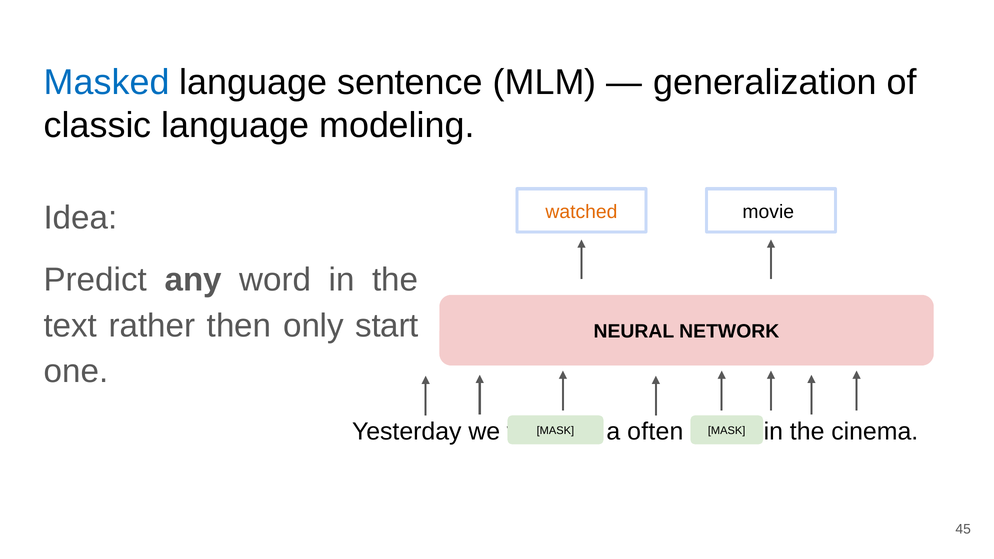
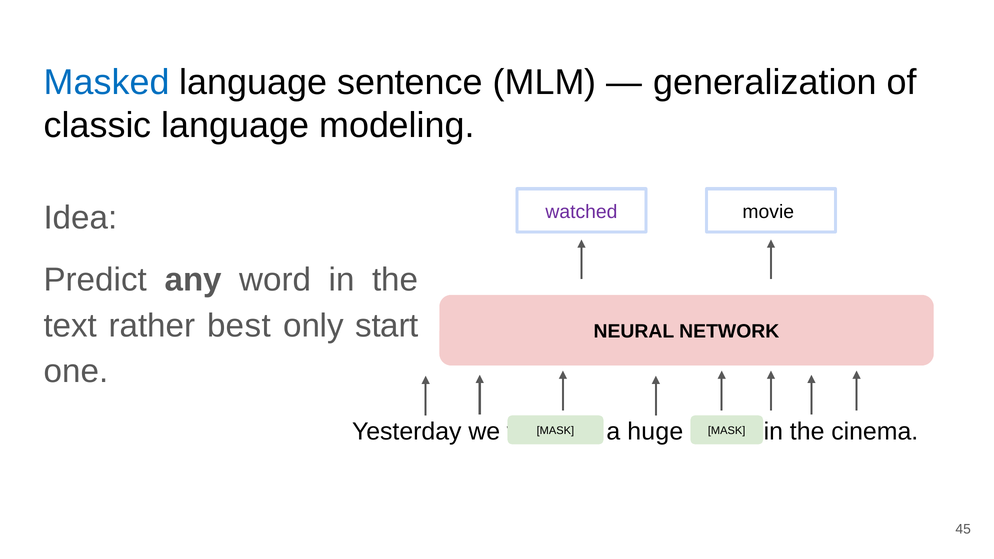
watched colour: orange -> purple (581, 212)
then: then -> best (239, 326)
often: often -> huge (655, 431)
